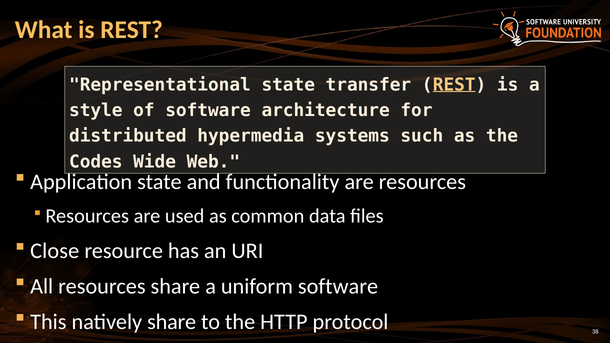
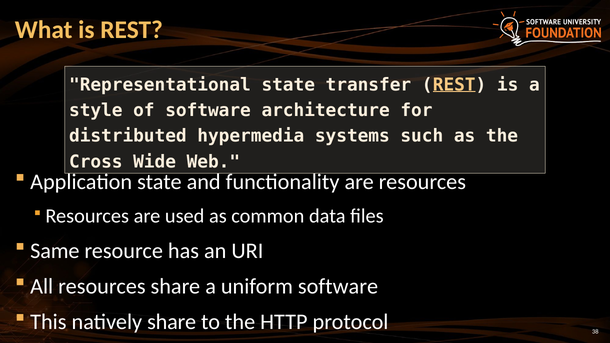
Codes: Codes -> Cross (96, 162)
Close: Close -> Same (55, 251)
